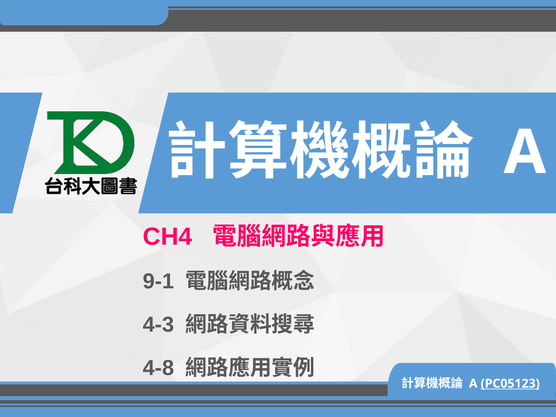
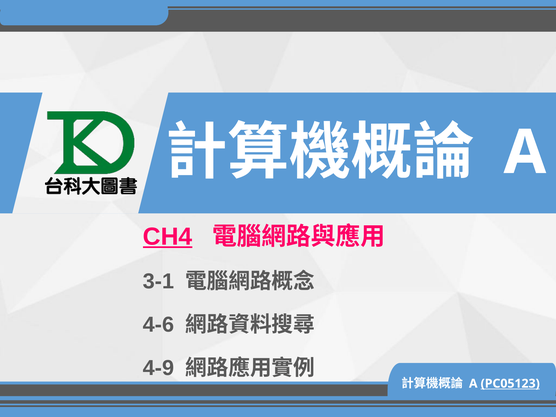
CH4 underline: none -> present (168, 237)
9-1: 9-1 -> 3-1 (159, 281)
4-3: 4-3 -> 4-6 (159, 325)
4-8: 4-8 -> 4-9 (159, 368)
